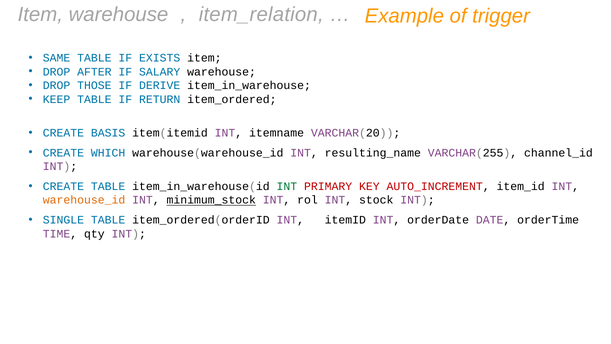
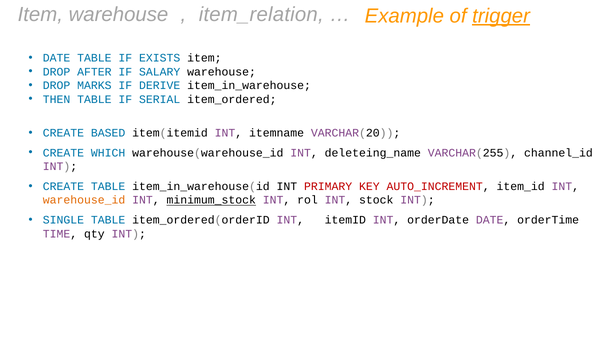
trigger underline: none -> present (501, 16)
SAME: SAME -> DATE (57, 58)
THOSE: THOSE -> MARKS (94, 85)
KEEP: KEEP -> THEN (57, 99)
RETURN: RETURN -> SERIAL (160, 99)
BASIS: BASIS -> BASED (108, 133)
resulting_name: resulting_name -> deleteing_name (373, 153)
INT colour: green -> black (287, 186)
